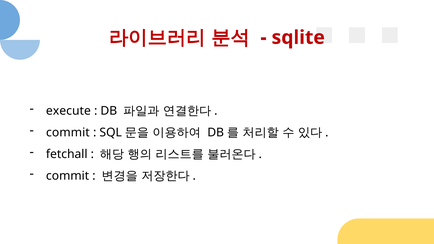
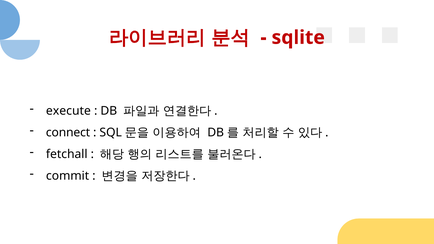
commit: commit -> connect (68, 133)
